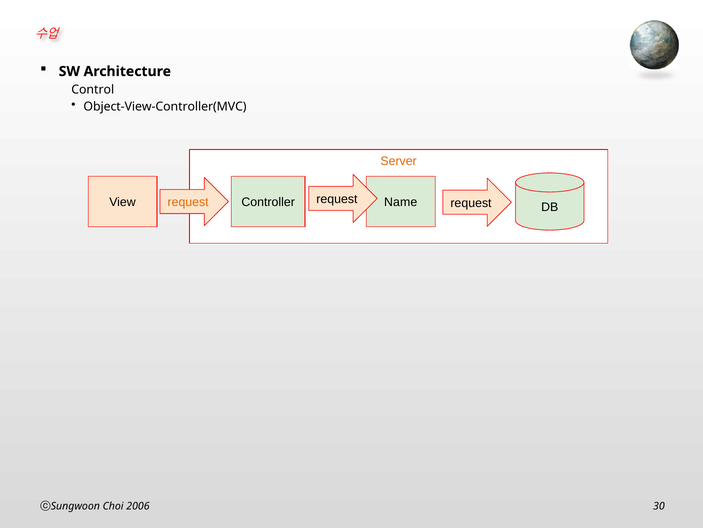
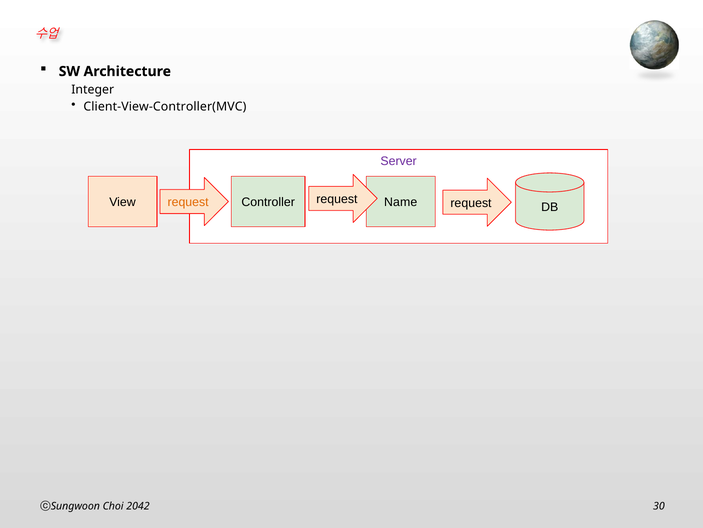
Control: Control -> Integer (93, 90)
Object-View-Controller(MVC: Object-View-Controller(MVC -> Client-View-Controller(MVC (165, 107)
Server colour: orange -> purple (399, 161)
2006: 2006 -> 2042 (138, 506)
